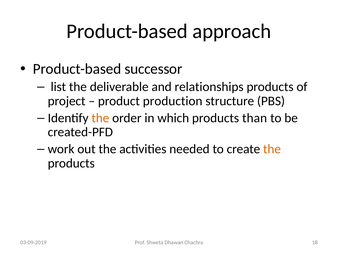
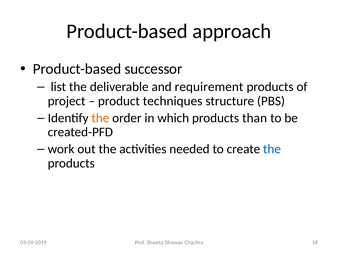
relationships: relationships -> requirement (209, 87)
production: production -> techniques (173, 101)
the colour: orange -> blue (272, 149)
